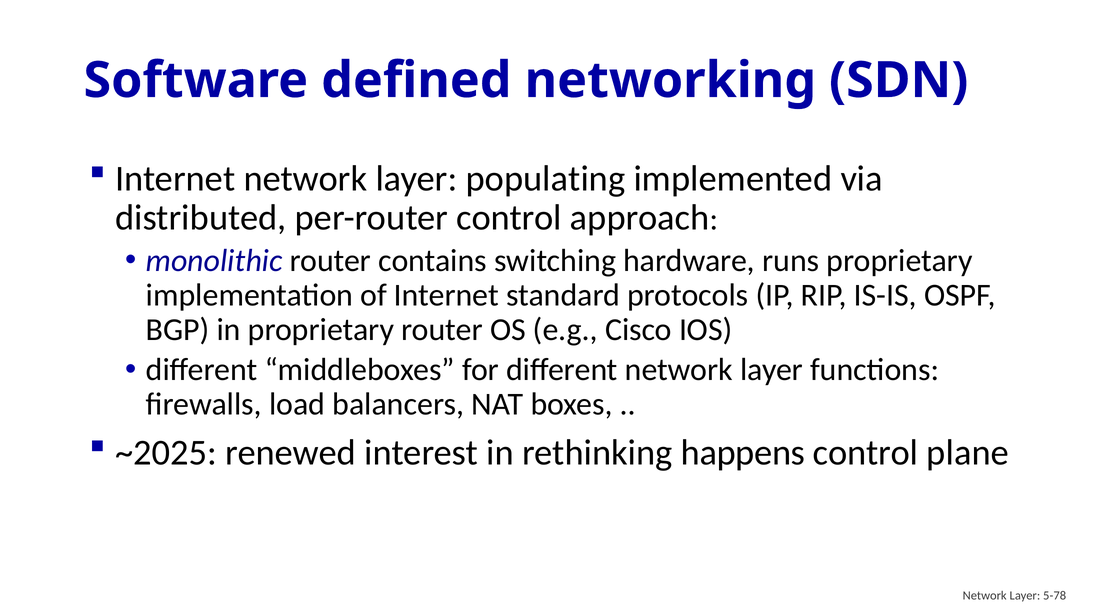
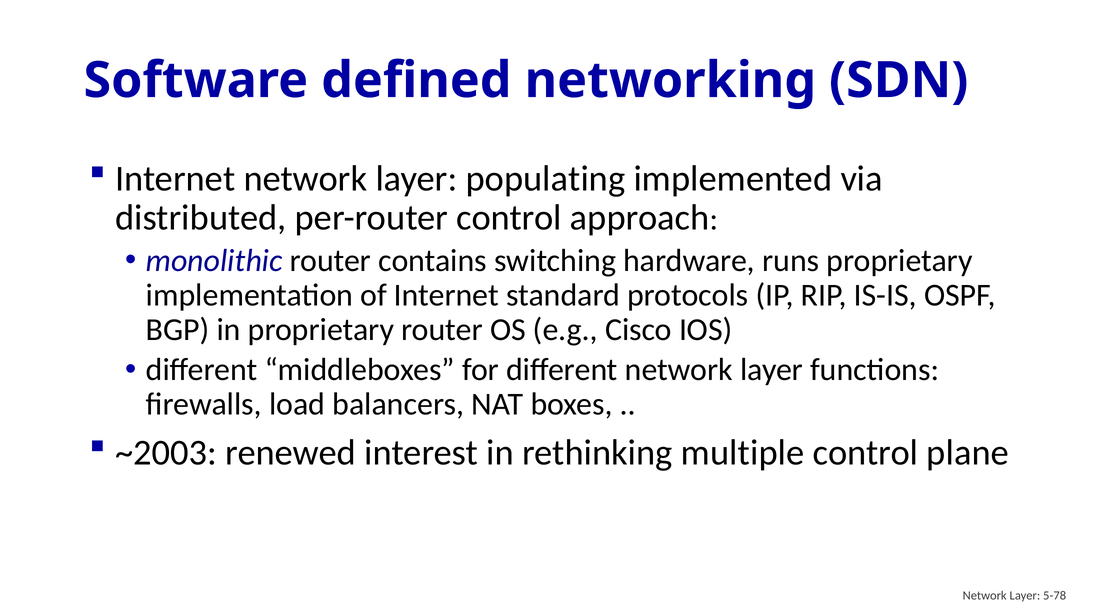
~2025: ~2025 -> ~2003 (166, 453)
happens: happens -> multiple (743, 453)
